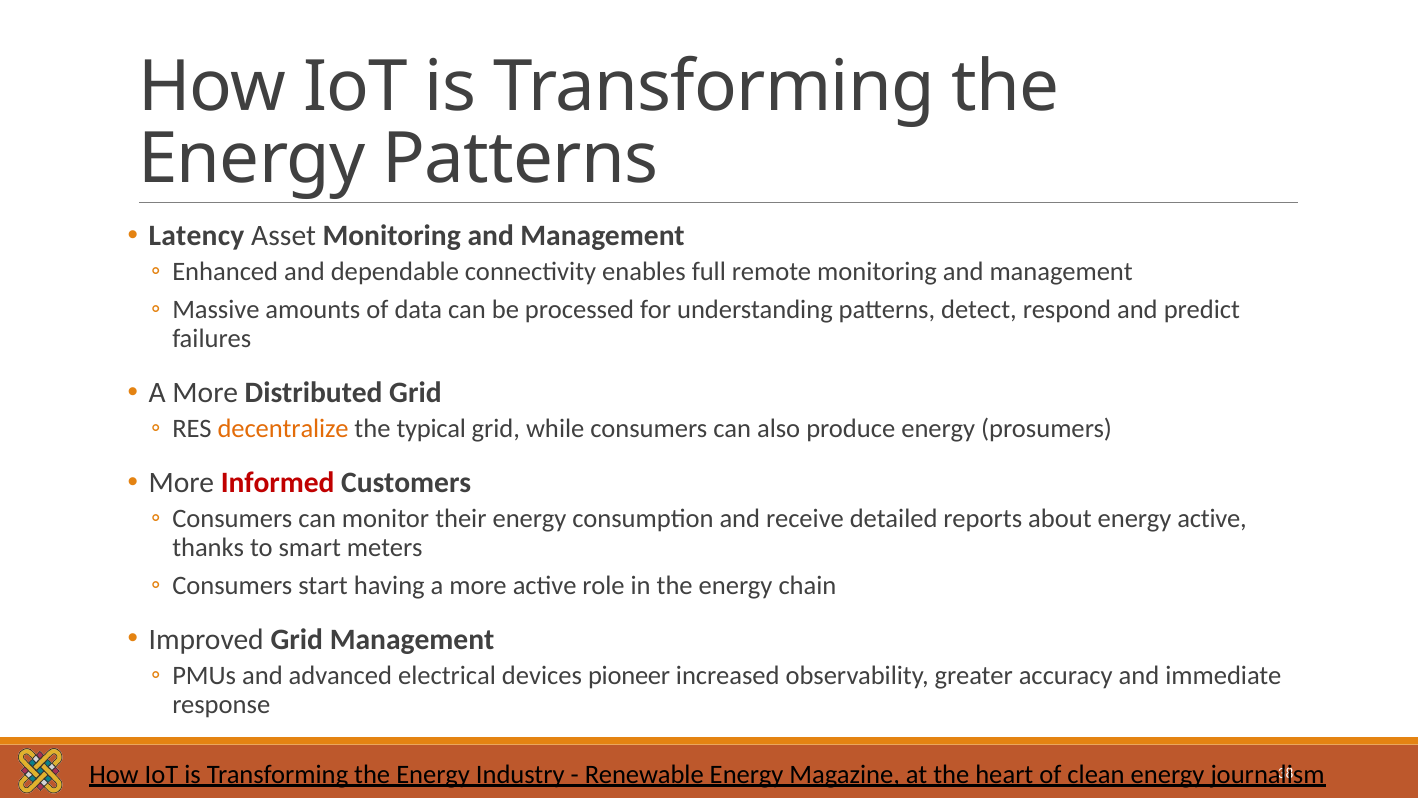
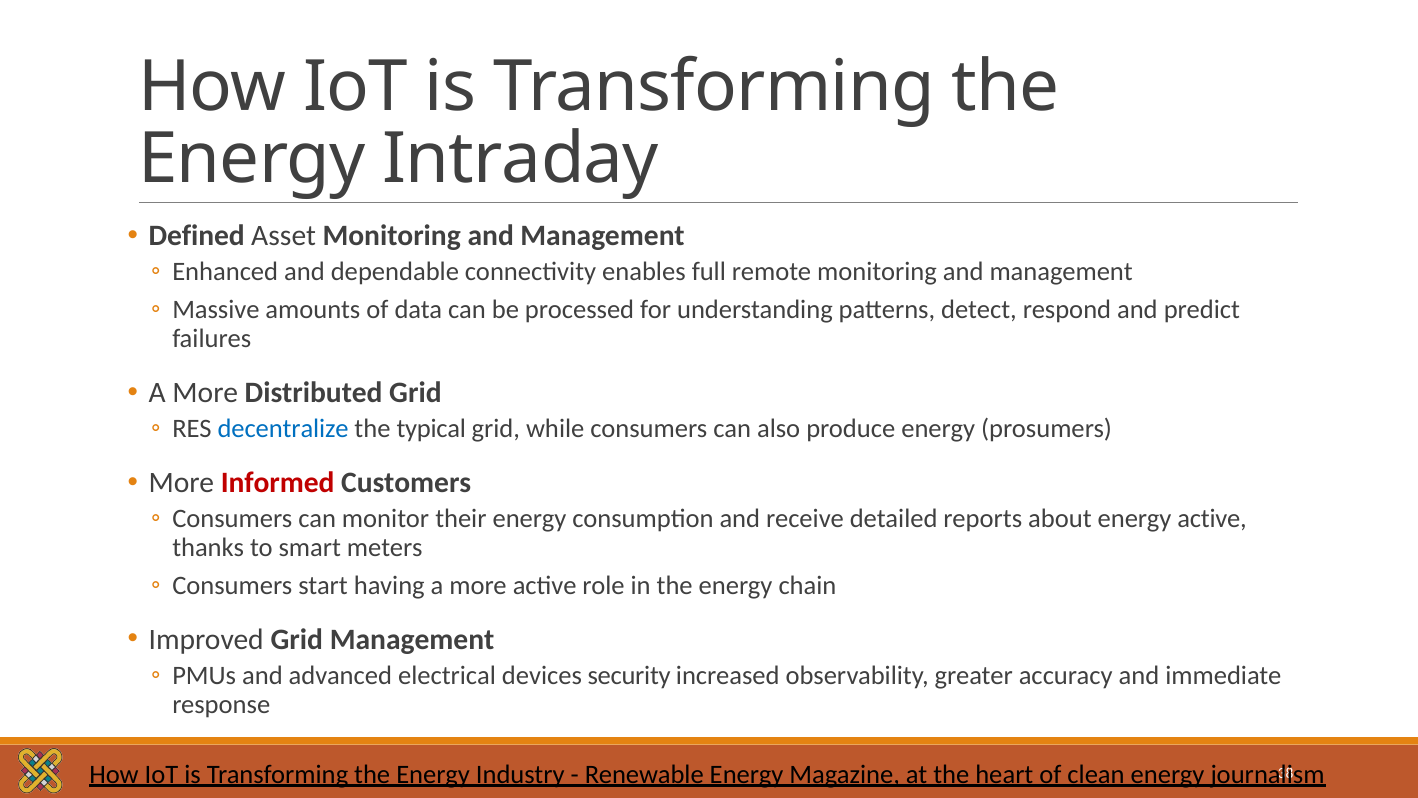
Energy Patterns: Patterns -> Intraday (521, 159)
Latency: Latency -> Defined (197, 236)
decentralize colour: orange -> blue (283, 429)
pioneer: pioneer -> security (629, 675)
